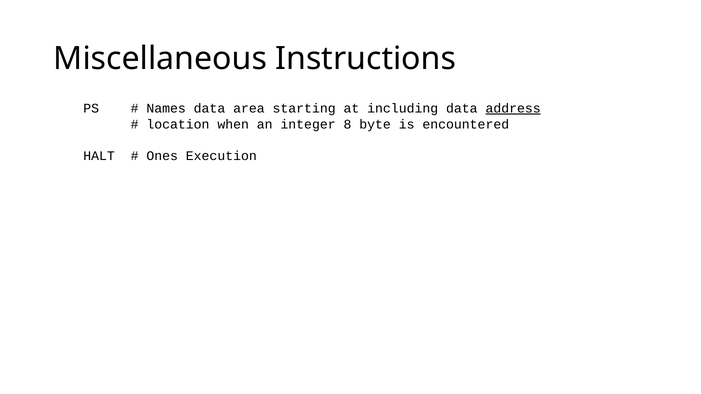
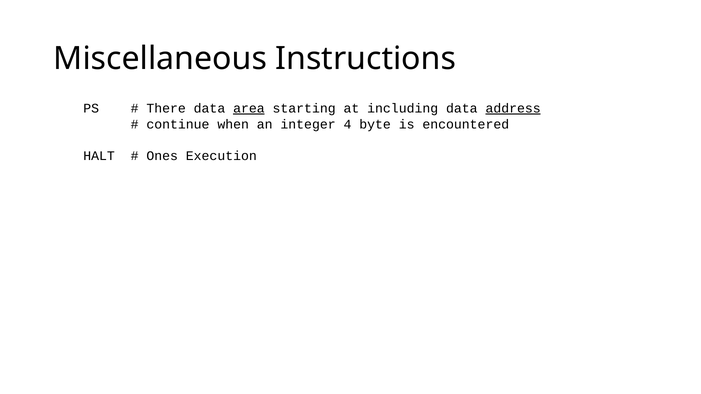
Names: Names -> There (166, 109)
area underline: none -> present (249, 109)
location: location -> continue (178, 124)
8: 8 -> 4 (347, 124)
